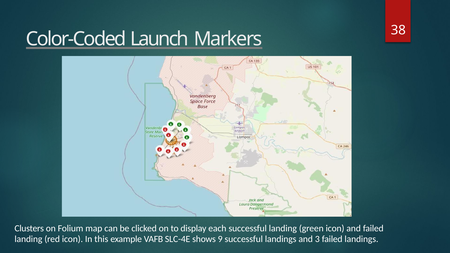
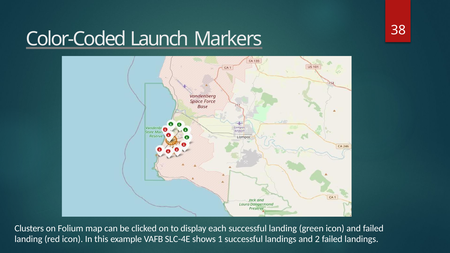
9: 9 -> 1 (220, 239)
3: 3 -> 2 (317, 239)
